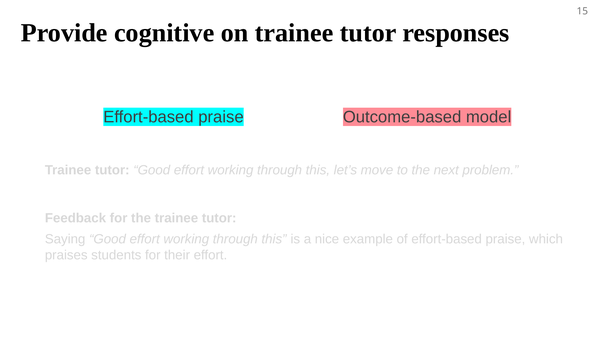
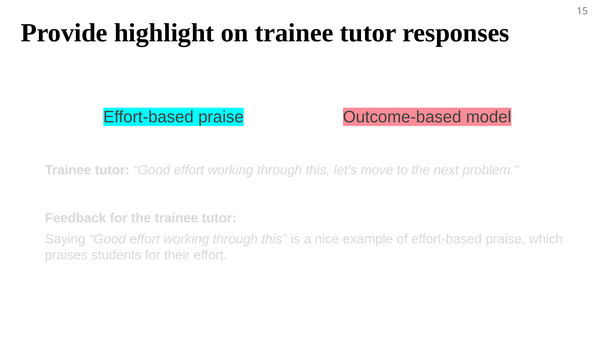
cognitive: cognitive -> highlight (164, 33)
